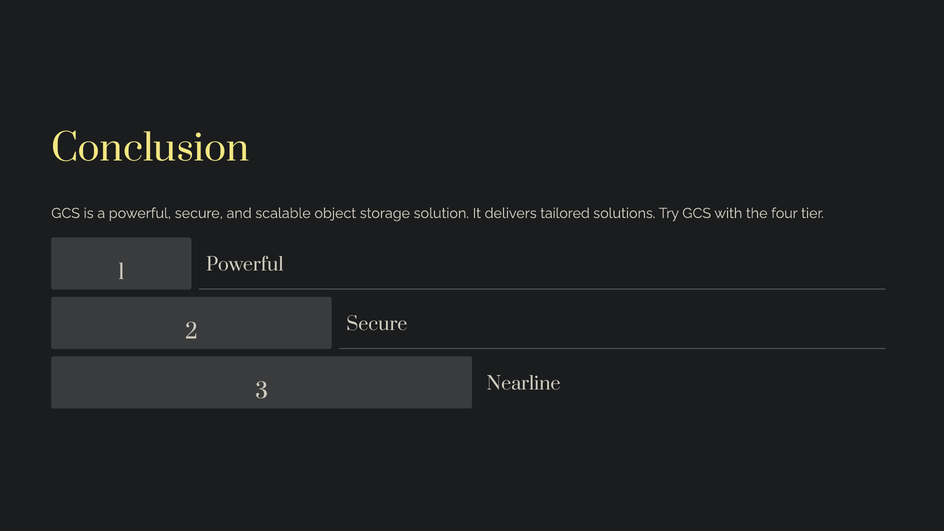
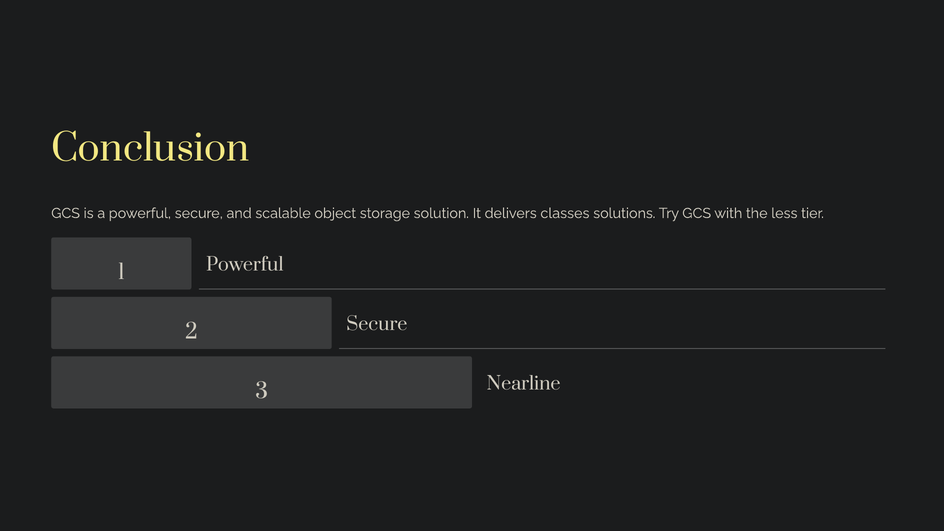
tailored: tailored -> classes (565, 213)
four: four -> less (784, 213)
